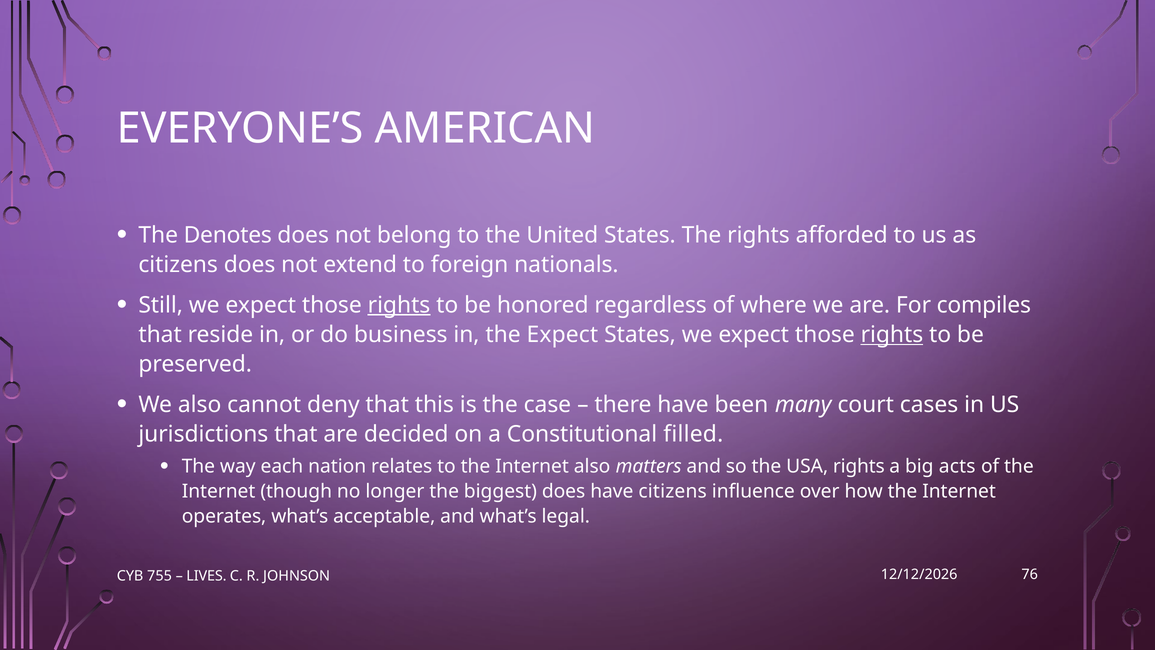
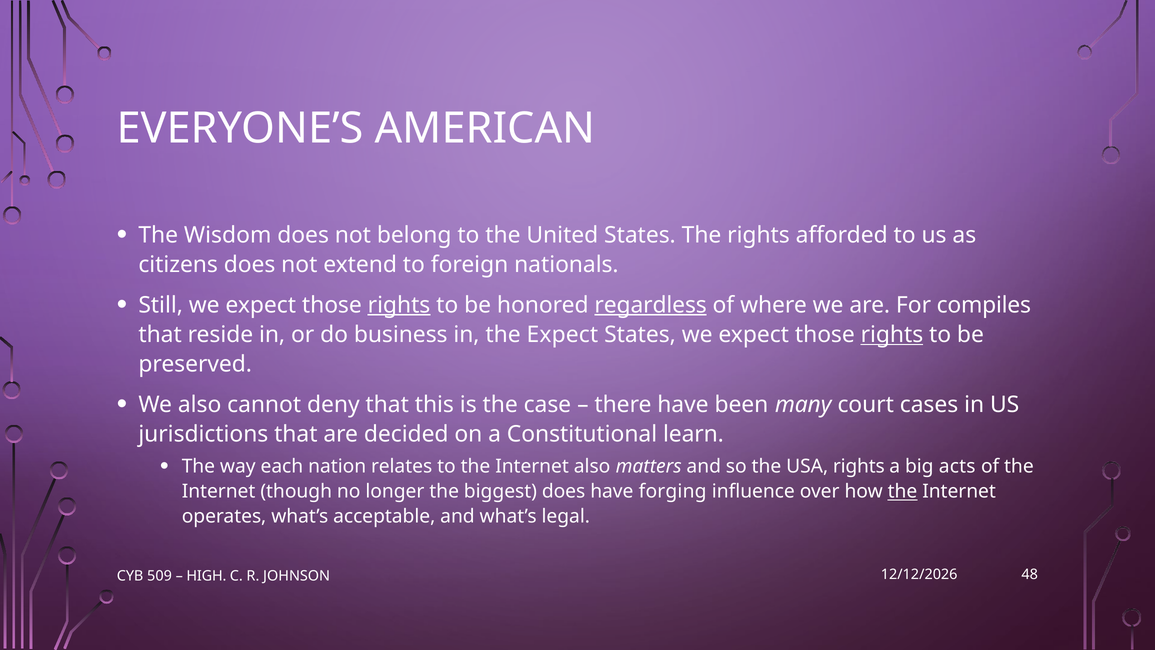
Denotes: Denotes -> Wisdom (228, 235)
regardless underline: none -> present (651, 305)
filled: filled -> learn (693, 434)
have citizens: citizens -> forging (673, 491)
the underline: none -> present (902, 491)
755: 755 -> 509 (160, 576)
LIVES: LIVES -> HIGH (206, 576)
76: 76 -> 48 (1030, 574)
